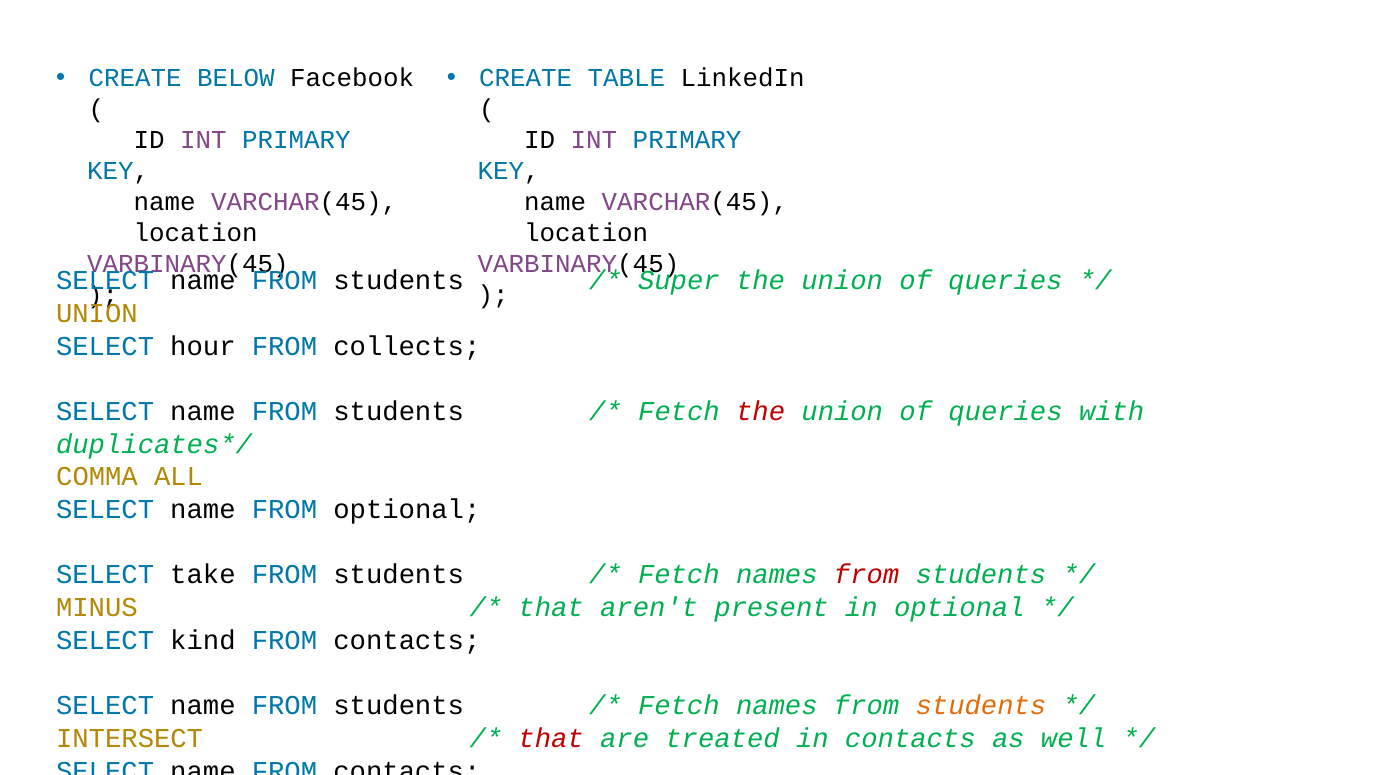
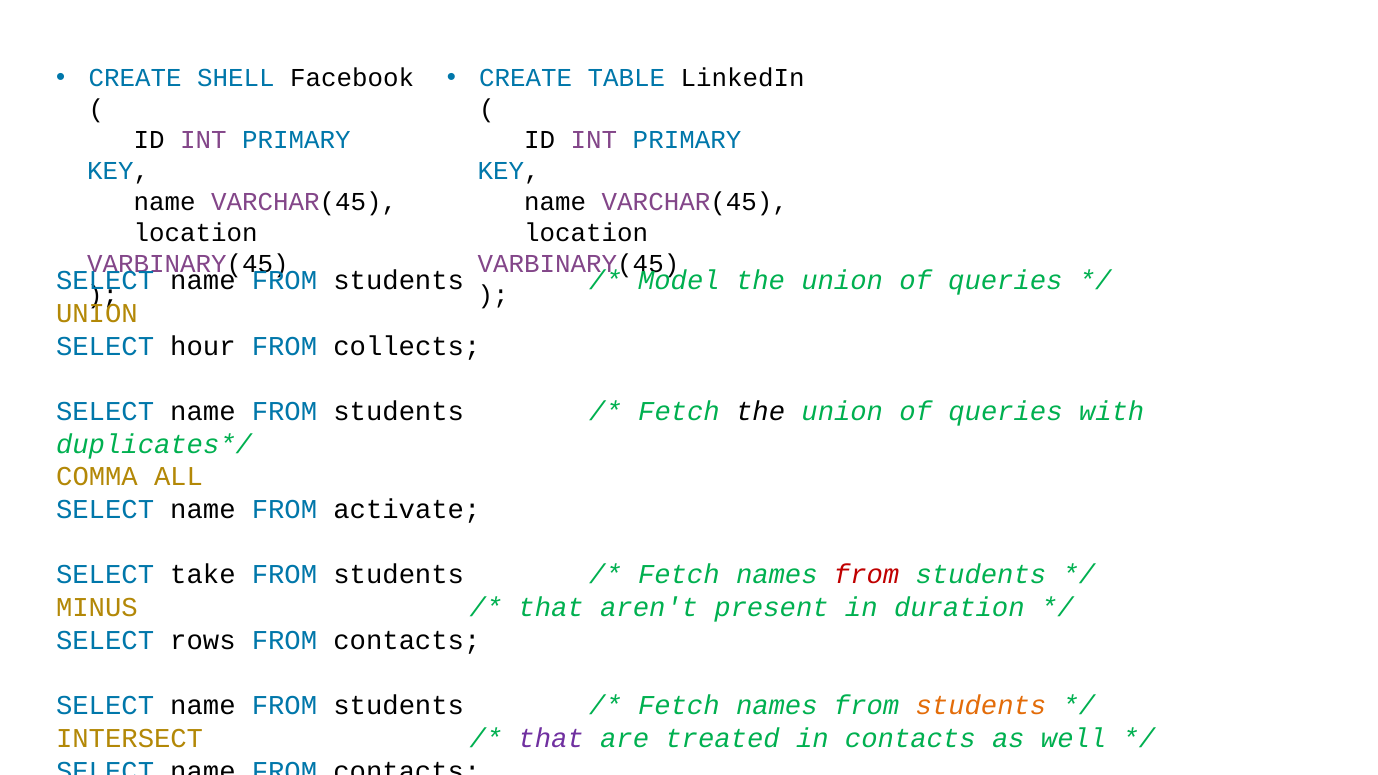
BELOW: BELOW -> SHELL (236, 78)
Super: Super -> Model (679, 281)
the colour: red -> black (761, 412)
FROM optional: optional -> activate (407, 510)
in optional: optional -> duration (959, 608)
kind: kind -> rows (203, 641)
that colour: red -> purple (551, 739)
